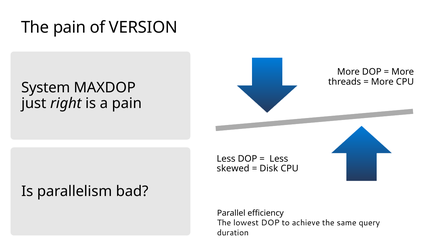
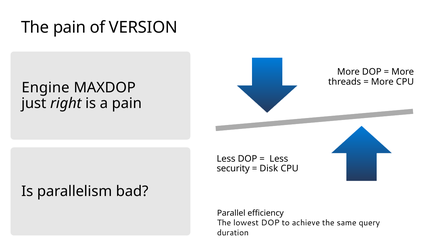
System: System -> Engine (46, 88)
skewed: skewed -> security (233, 169)
